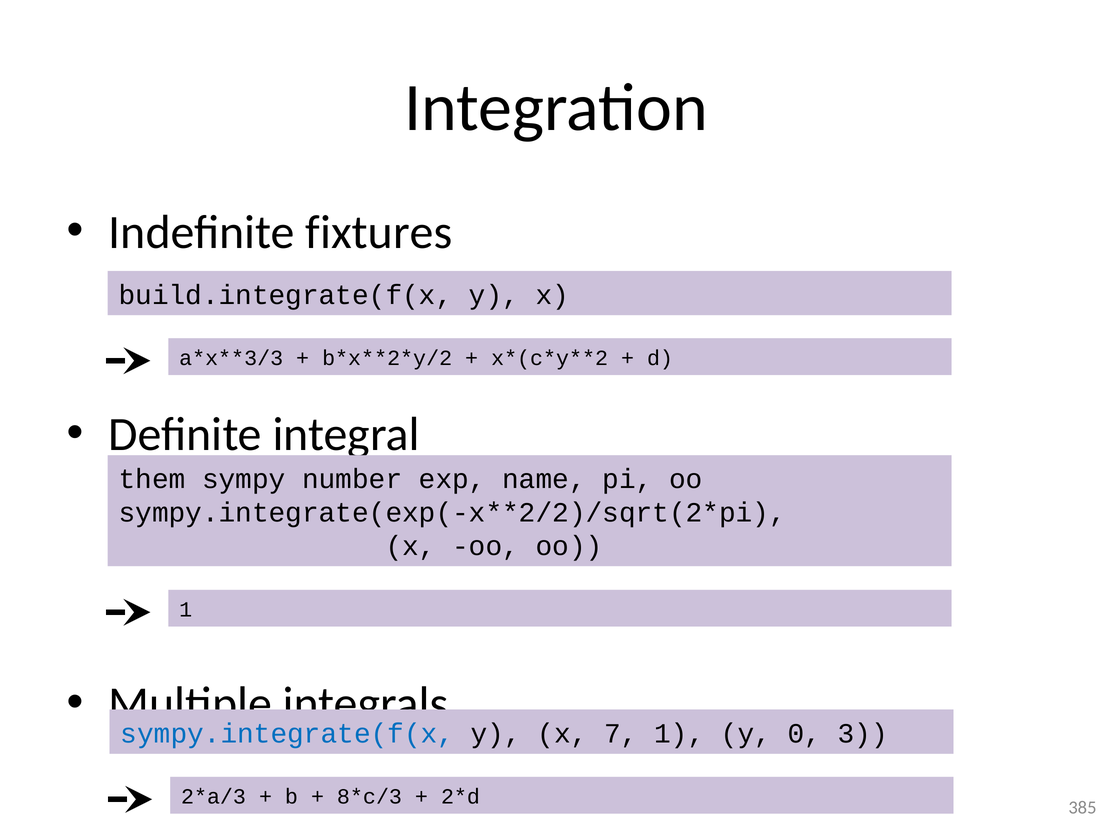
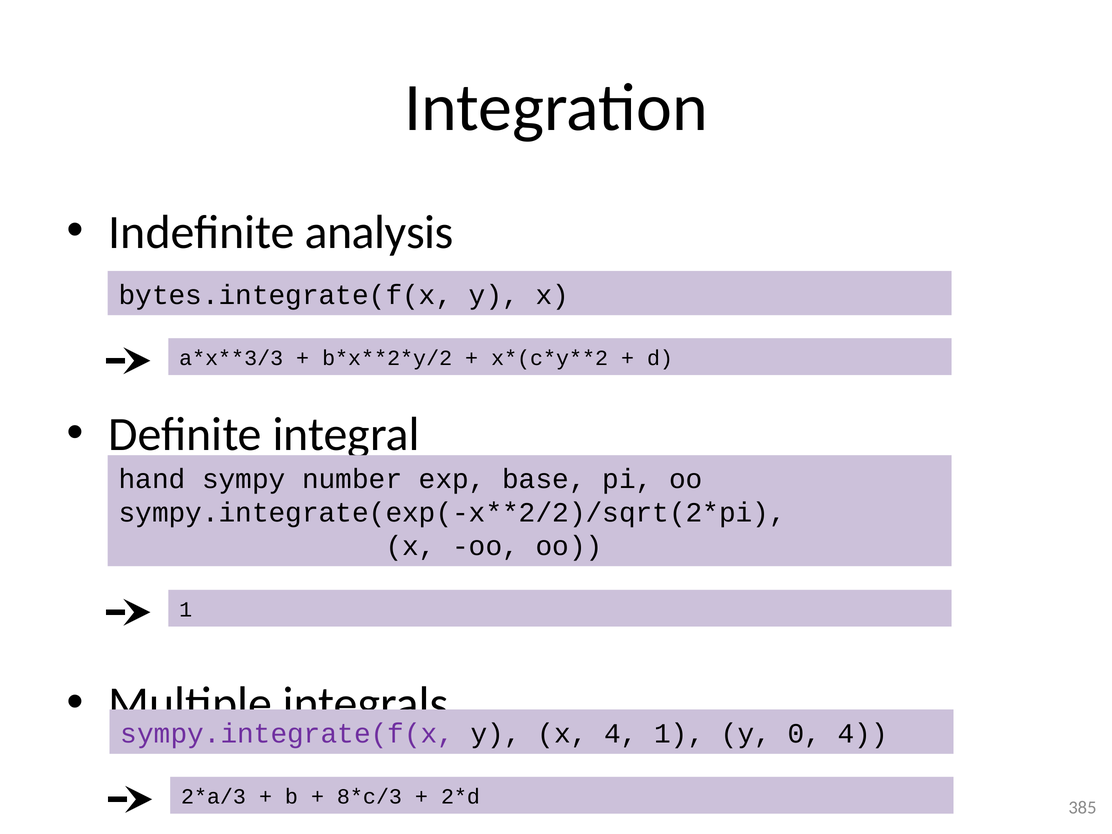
fixtures: fixtures -> analysis (379, 232)
build.integrate(f(x: build.integrate(f(x -> bytes.integrate(f(x (285, 295)
them: them -> hand (152, 479)
name: name -> base (544, 479)
sympy.integrate(f(x colour: blue -> purple (287, 734)
x 7: 7 -> 4 (621, 734)
0 3: 3 -> 4 (863, 734)
